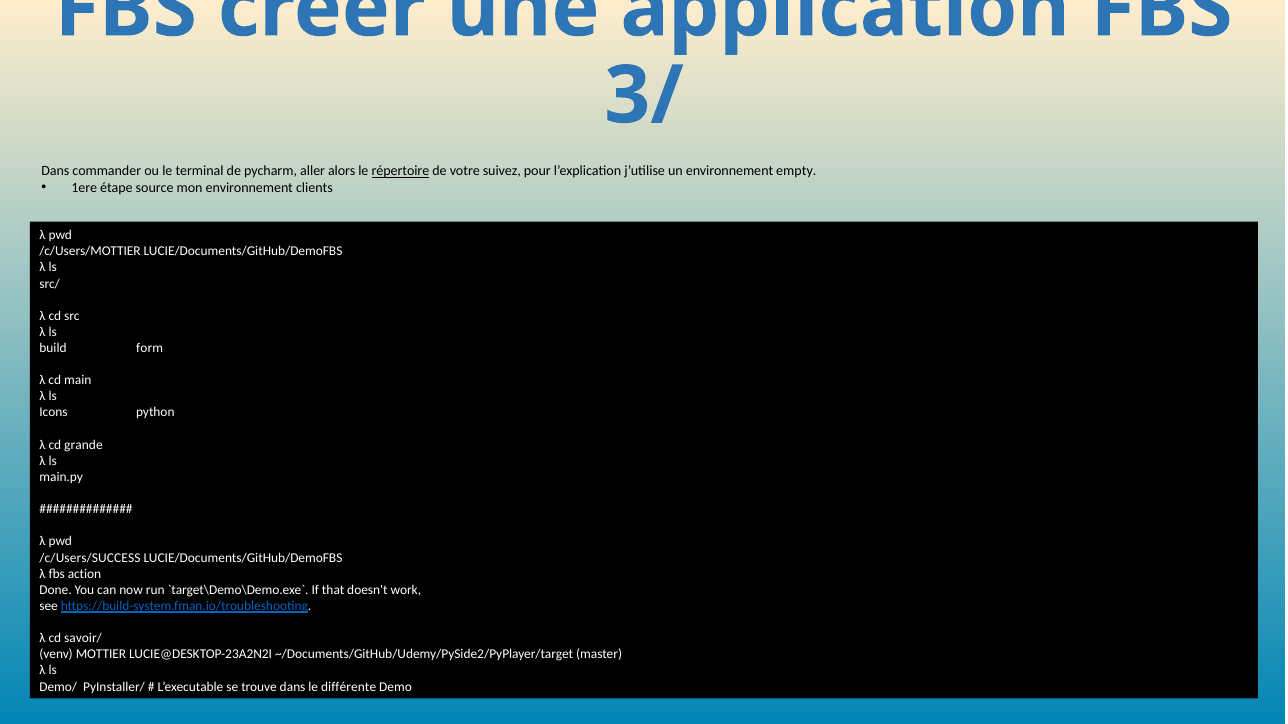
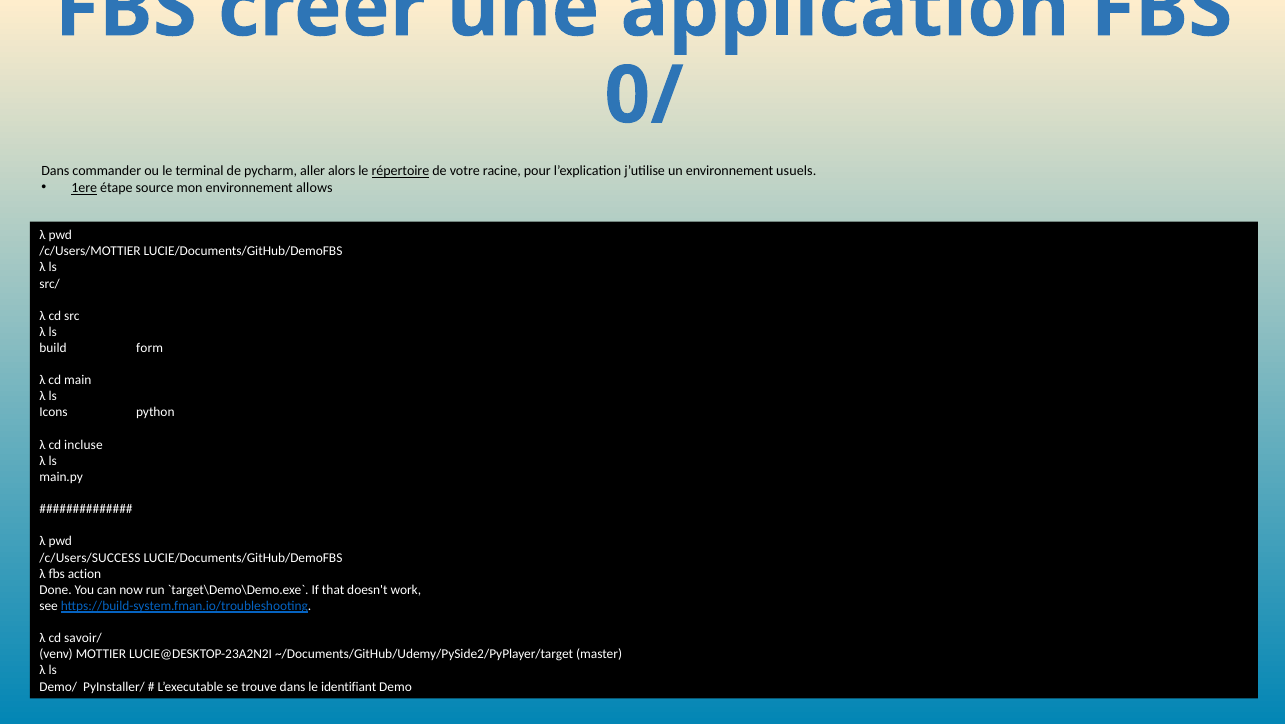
3/: 3/ -> 0/ (644, 96)
suivez: suivez -> racine (502, 171)
empty: empty -> usuels (796, 171)
1ere underline: none -> present (84, 188)
clients: clients -> allows (314, 188)
grande: grande -> incluse (83, 445)
différente: différente -> identifiant (349, 687)
